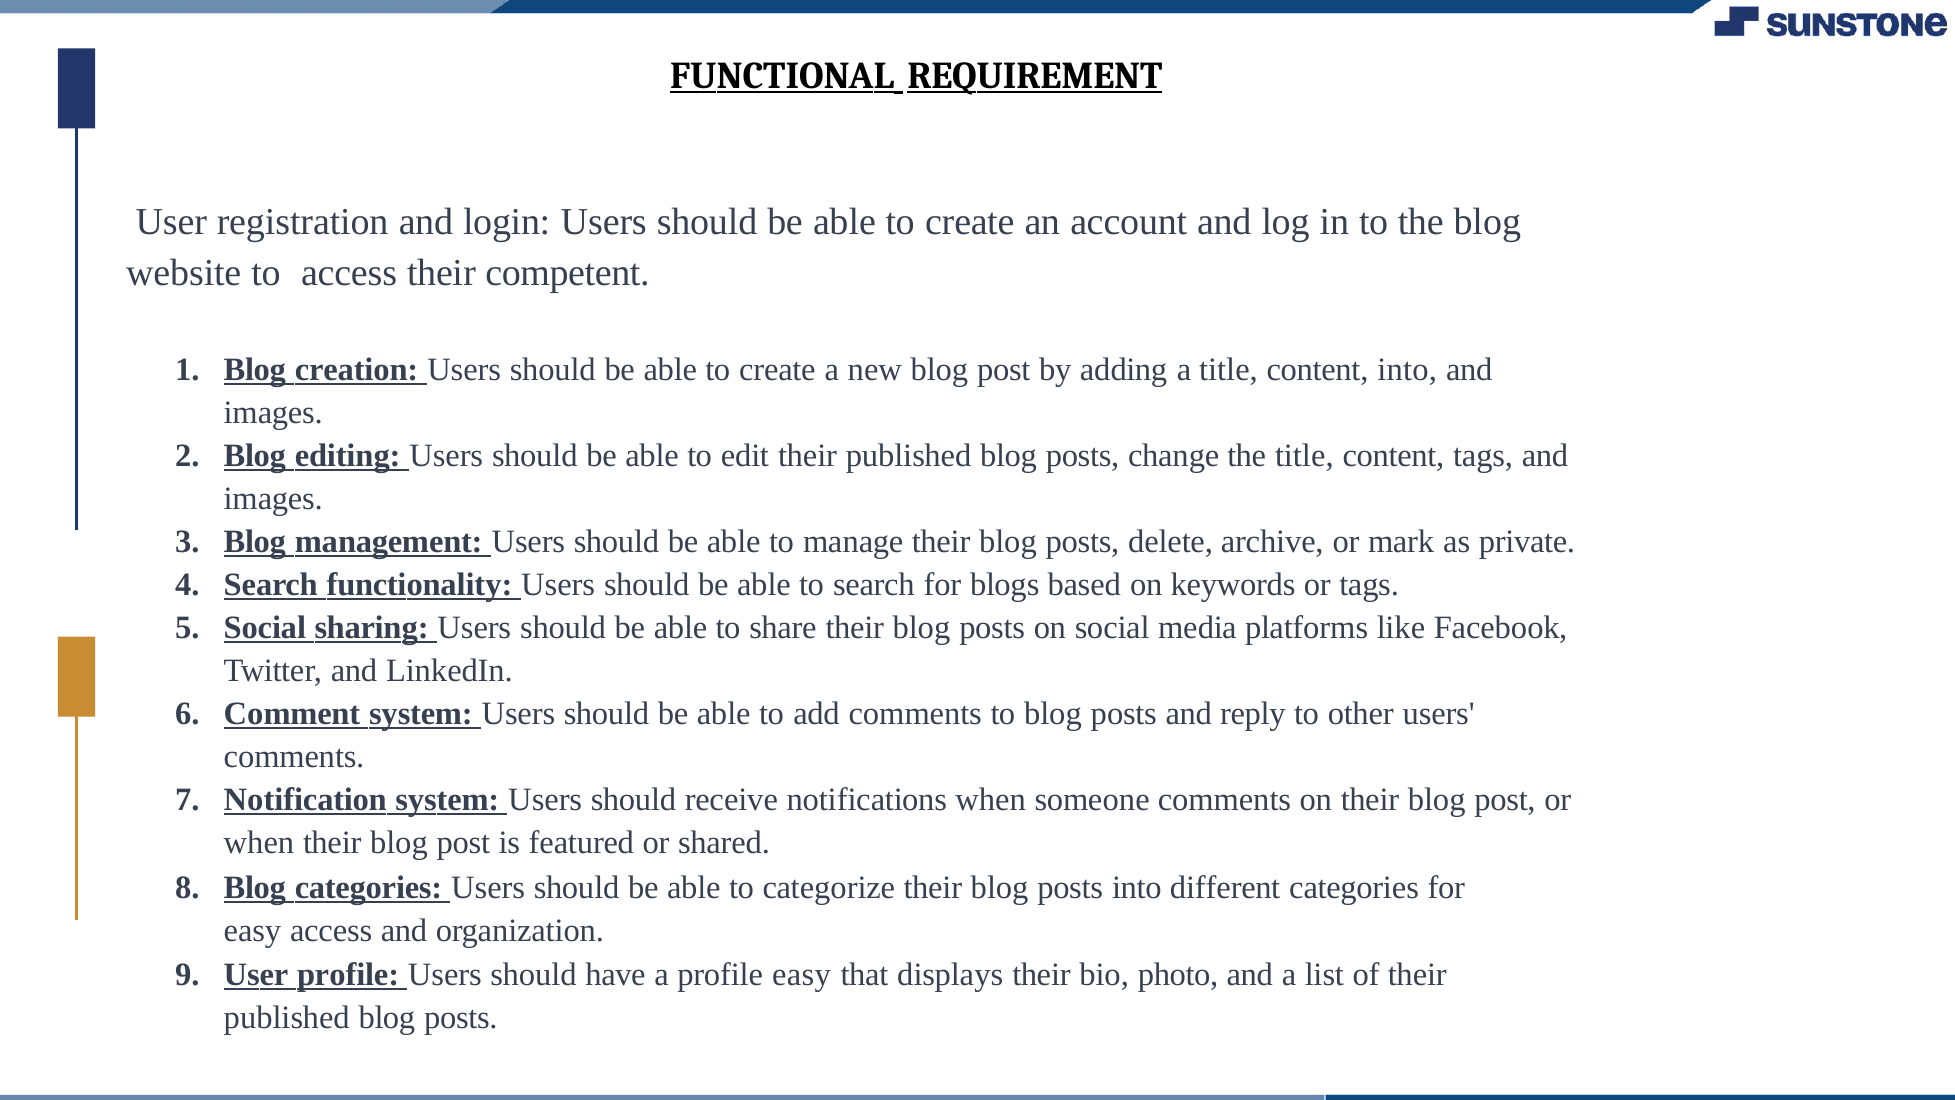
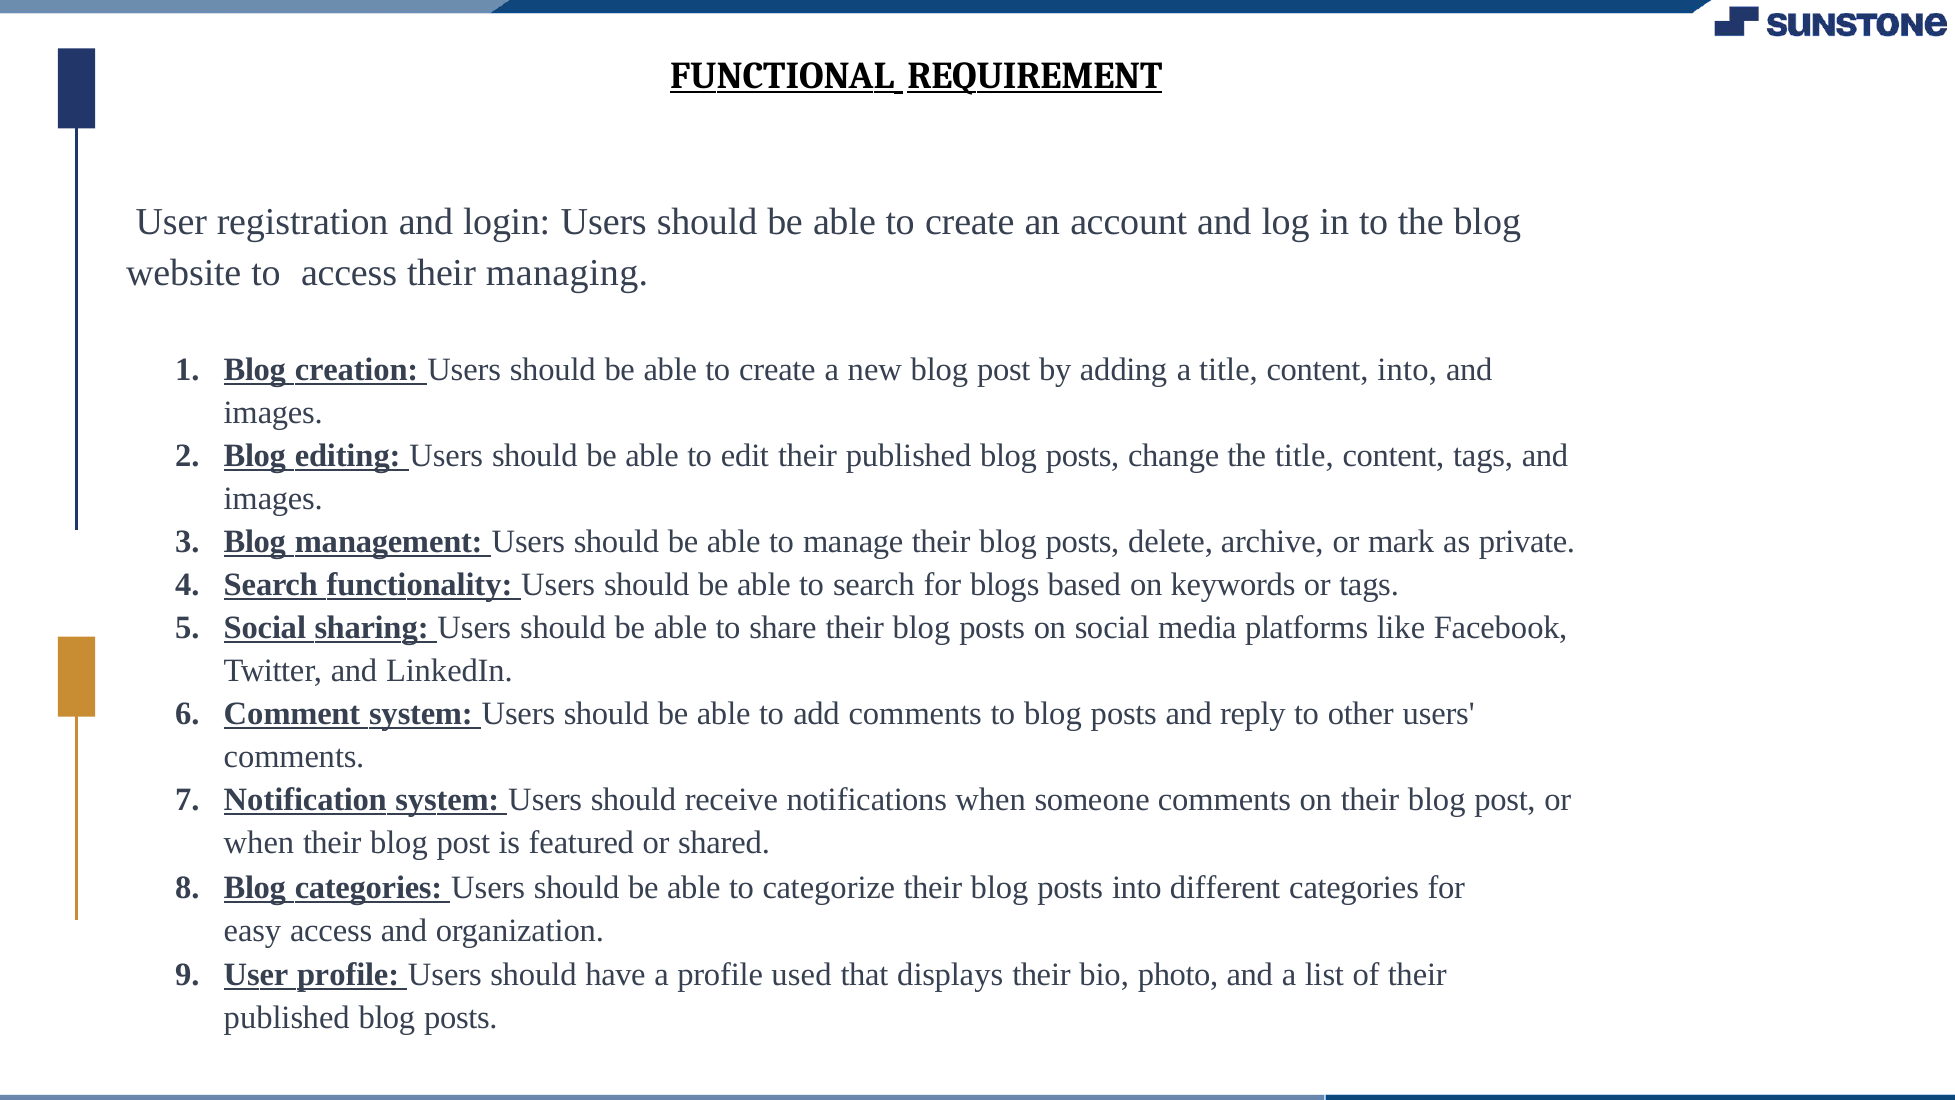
competent: competent -> managing (567, 272)
profile easy: easy -> used (801, 974)
